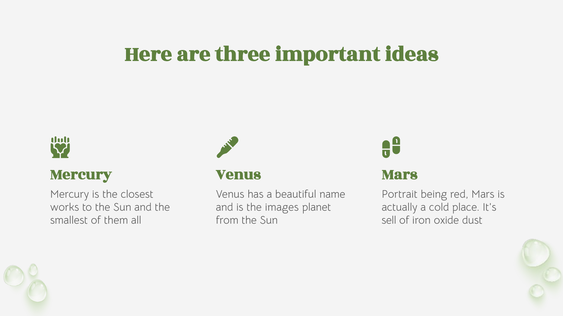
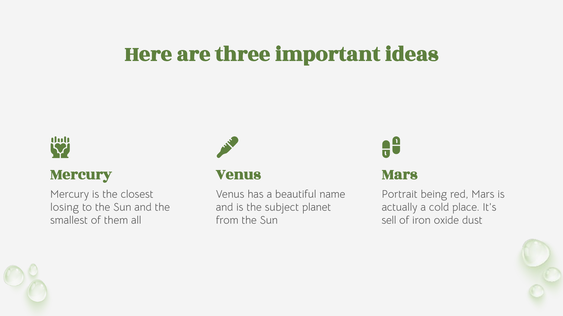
works: works -> losing (65, 208)
images: images -> subject (282, 208)
